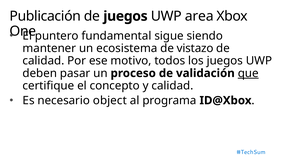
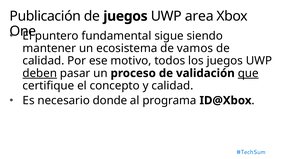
vistazo: vistazo -> vamos (195, 48)
deben underline: none -> present (40, 73)
object: object -> donde (110, 101)
